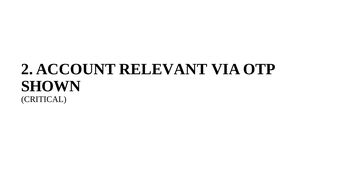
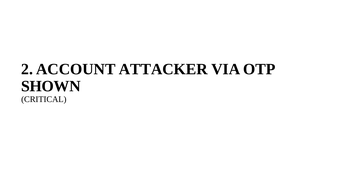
RELEVANT: RELEVANT -> ATTACKER (163, 69)
